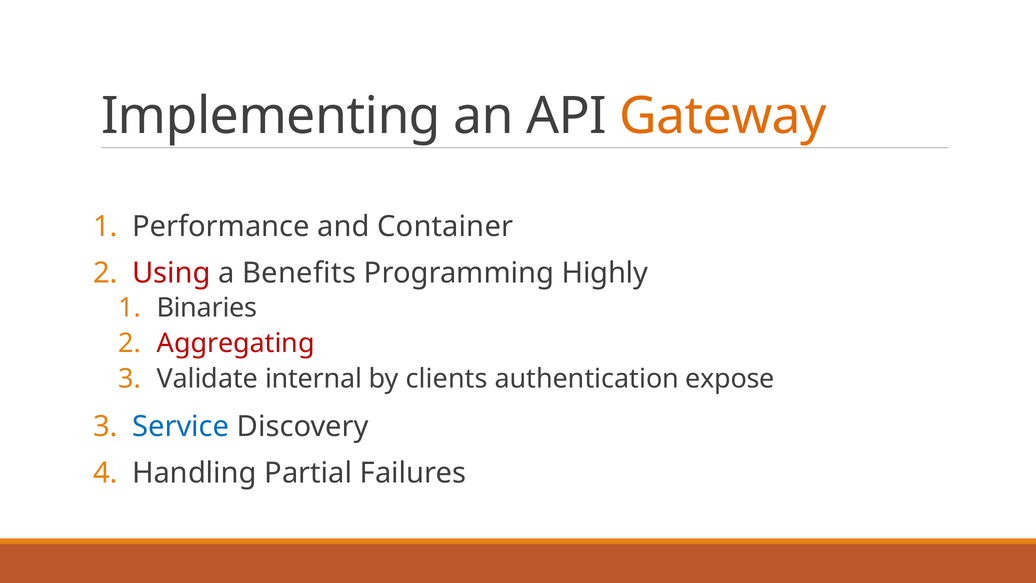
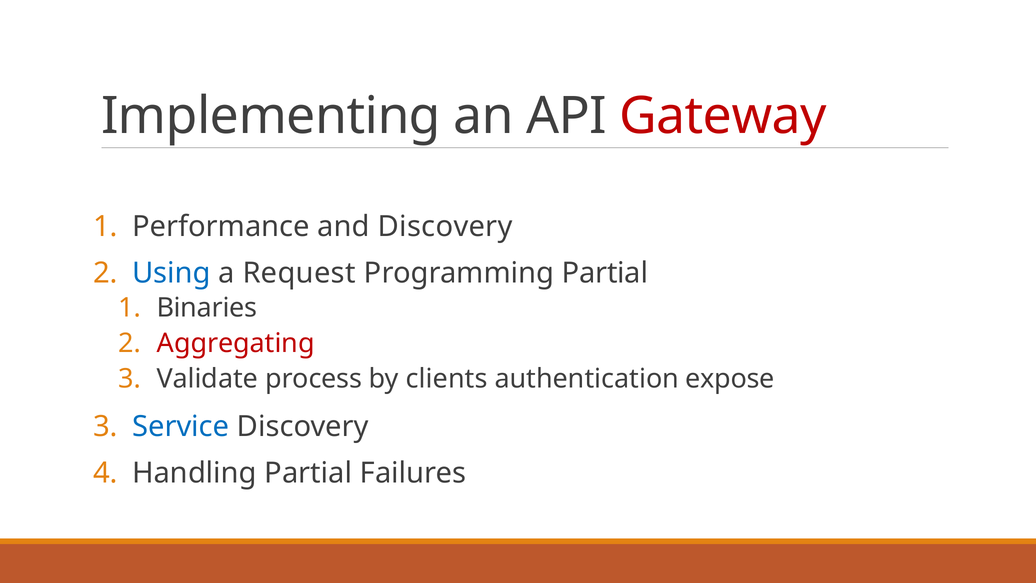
Gateway colour: orange -> red (723, 116)
and Container: Container -> Discovery (445, 226)
Using colour: red -> blue (171, 273)
Benefits: Benefits -> Request (299, 273)
Programming Highly: Highly -> Partial (605, 273)
internal: internal -> process (314, 379)
